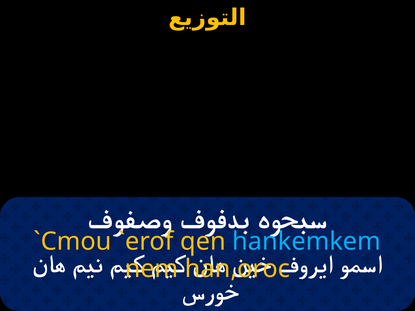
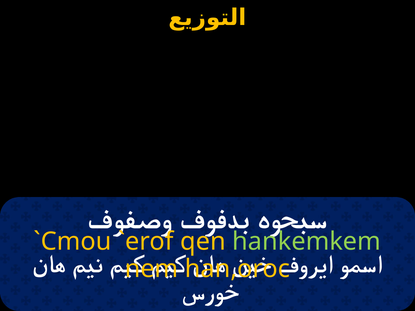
hankemkem colour: light blue -> light green (307, 242)
